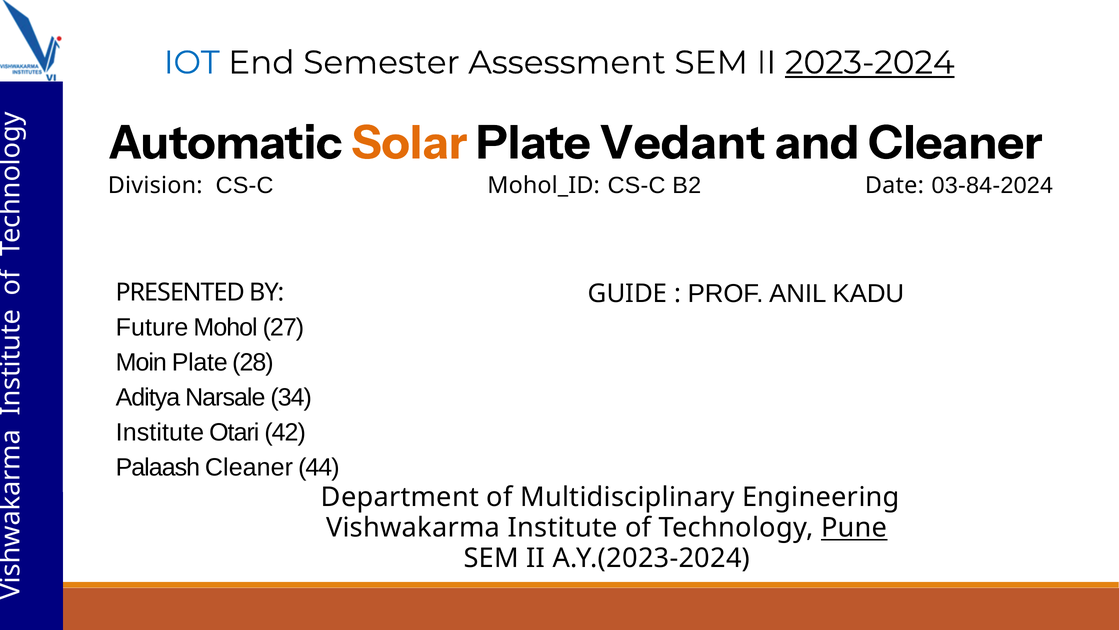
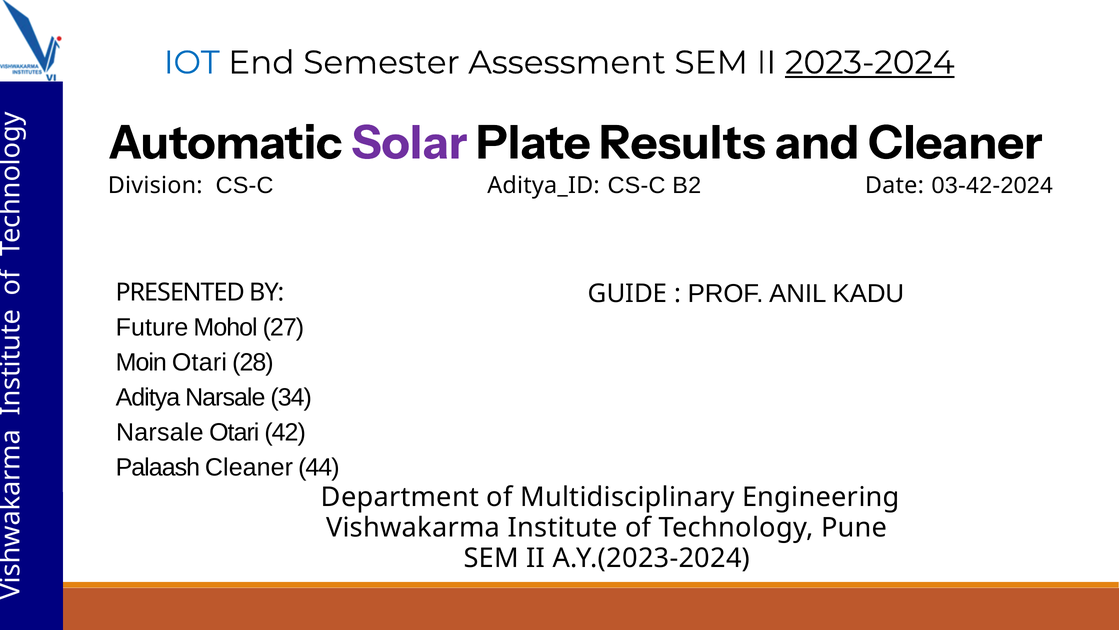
Solar colour: orange -> purple (409, 143)
Vedant: Vedant -> Results (682, 143)
Mohol_ID: Mohol_ID -> Aditya_ID (544, 185)
03-84-2024: 03-84-2024 -> 03-42-2024 (992, 185)
Moin Plate: Plate -> Otari (199, 362)
Institute: Institute -> Narsale (160, 432)
Pune underline: present -> none (854, 527)
